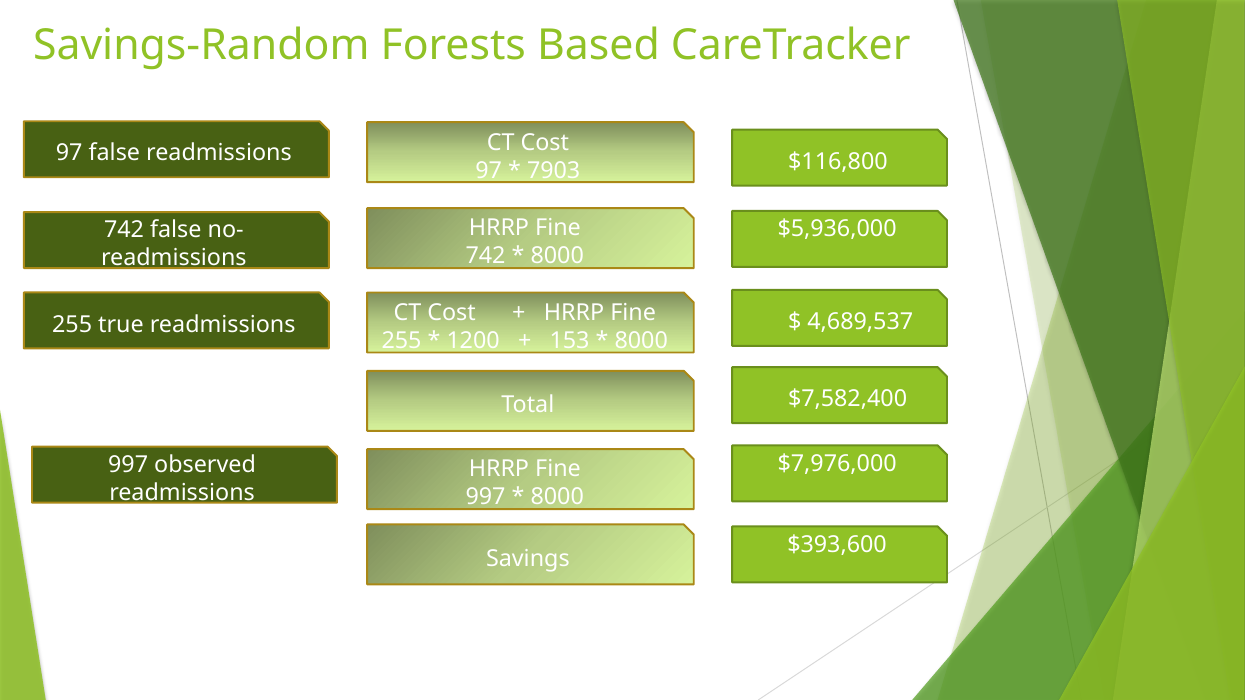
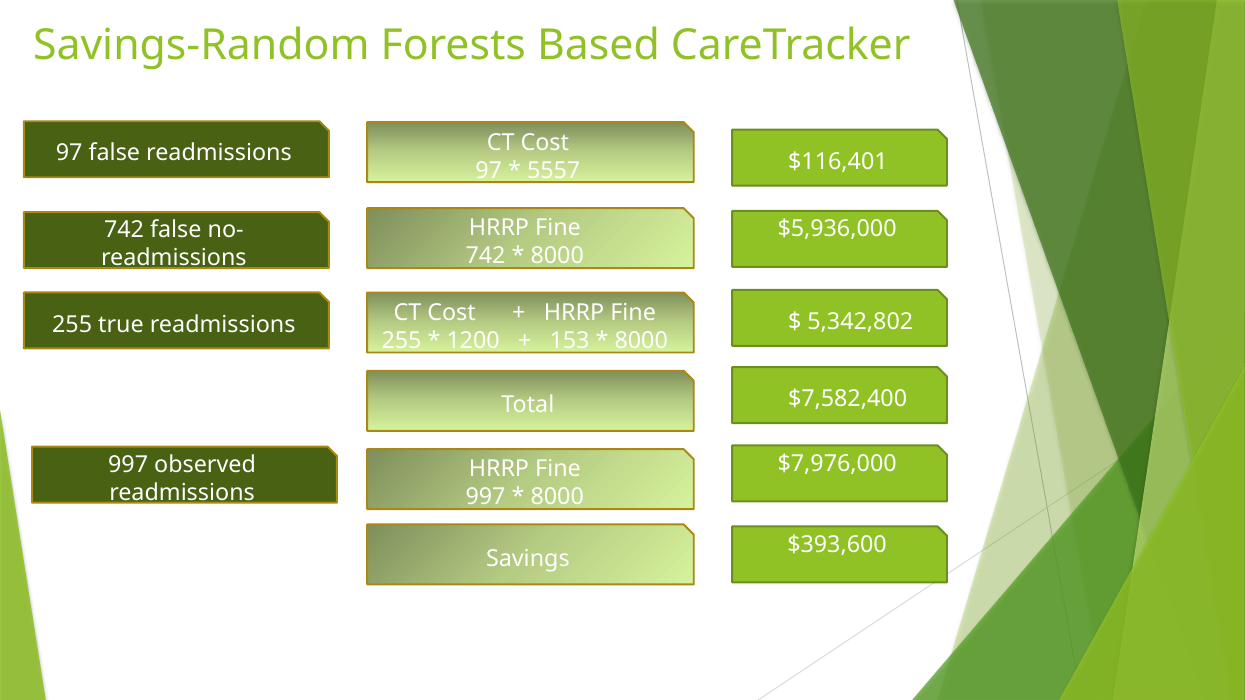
$116,800: $116,800 -> $116,401 (838, 162)
7903: 7903 -> 5557 (554, 170)
4,689,537: 4,689,537 -> 5,342,802 (860, 322)
